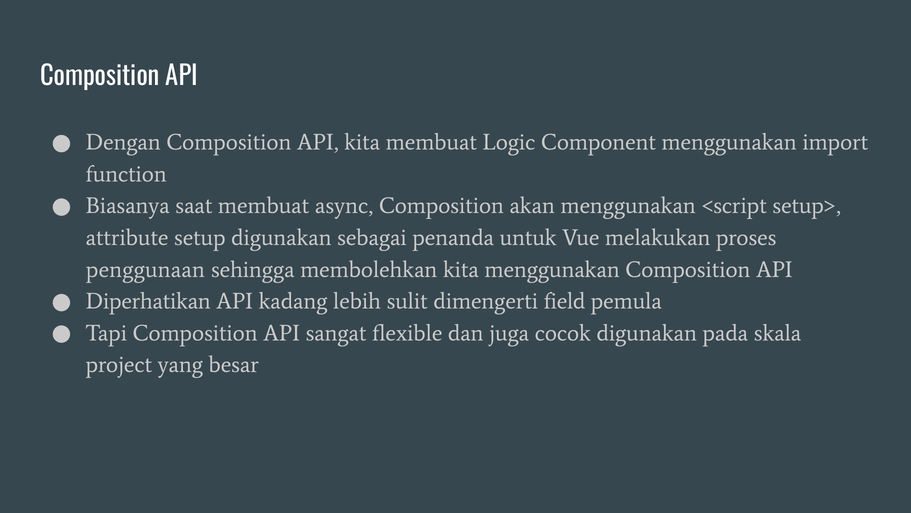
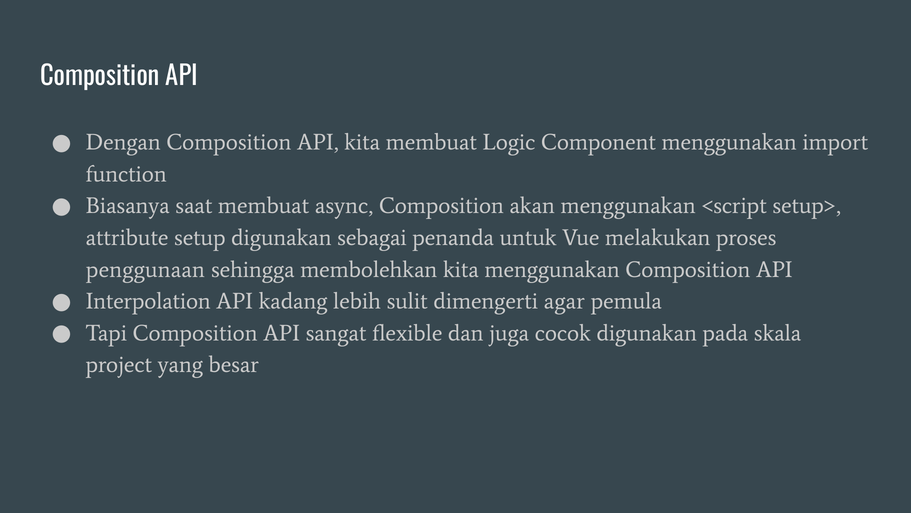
Diperhatikan: Diperhatikan -> Interpolation (148, 301)
field: field -> agar (564, 301)
